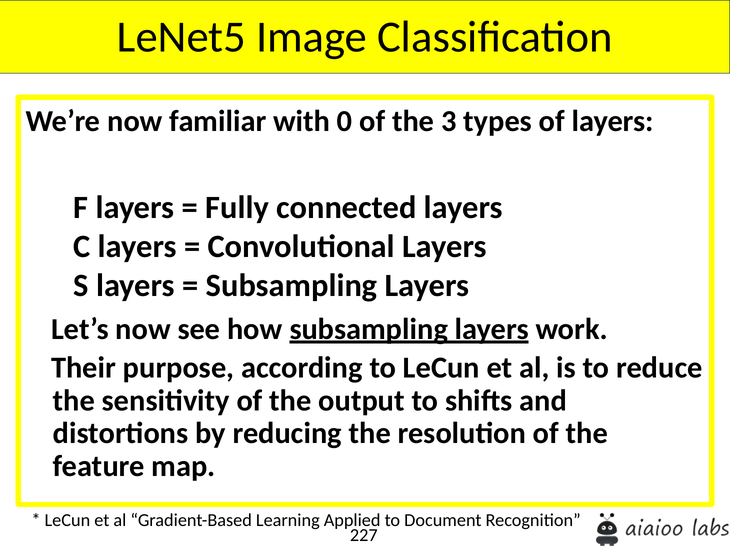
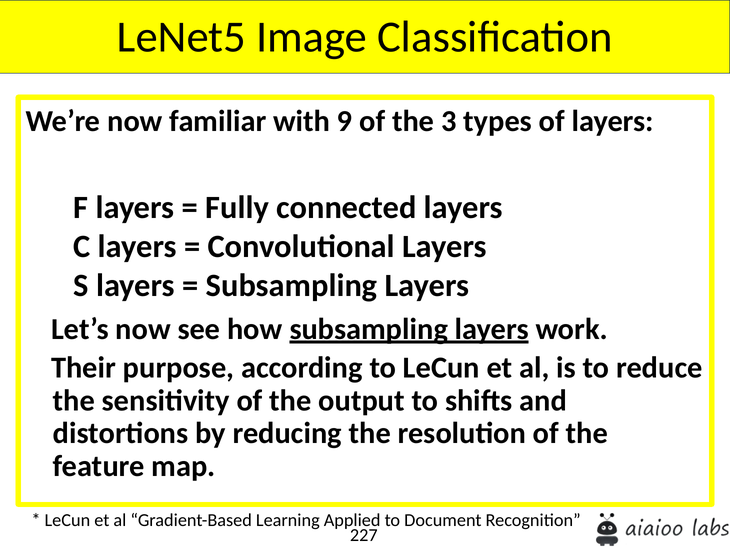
0: 0 -> 9 (345, 121)
